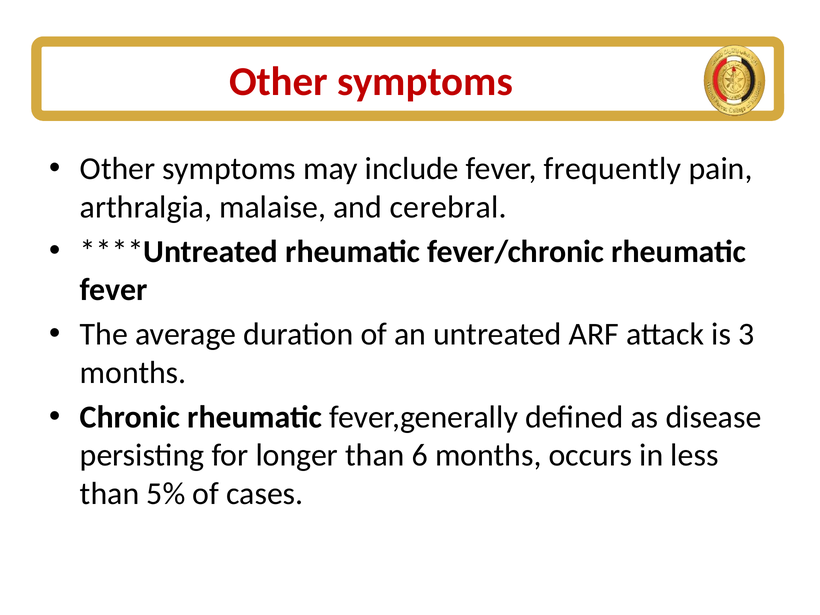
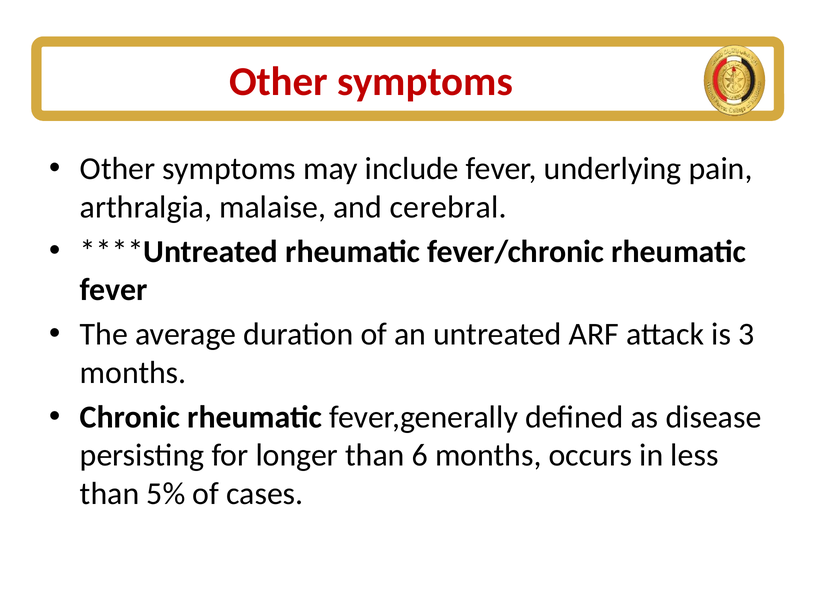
frequently: frequently -> underlying (613, 169)
